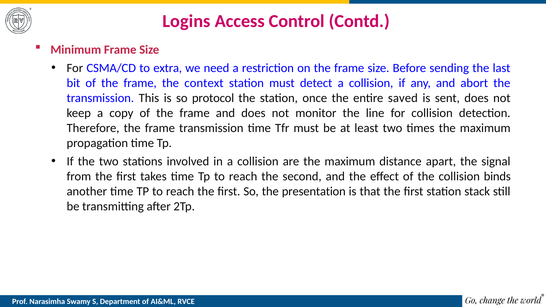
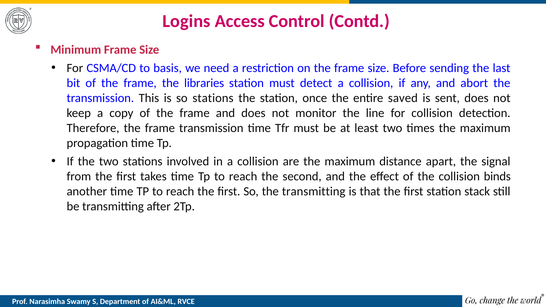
extra: extra -> basis (168, 68)
context: context -> libraries (204, 83)
so protocol: protocol -> stations (213, 98)
the presentation: presentation -> transmitting (314, 192)
